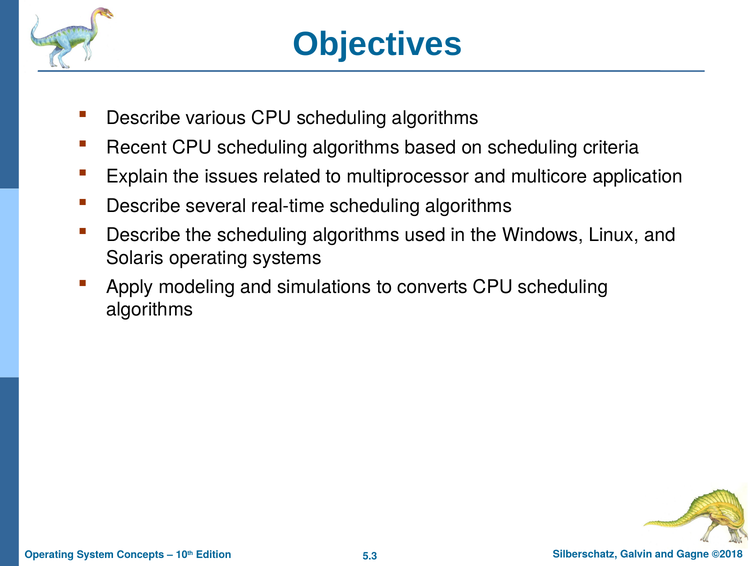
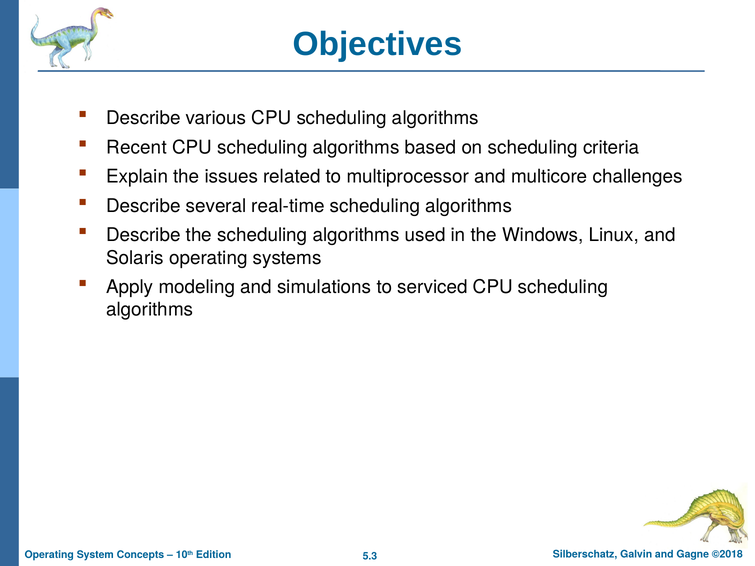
application: application -> challenges (638, 177)
converts: converts -> serviced (433, 287)
